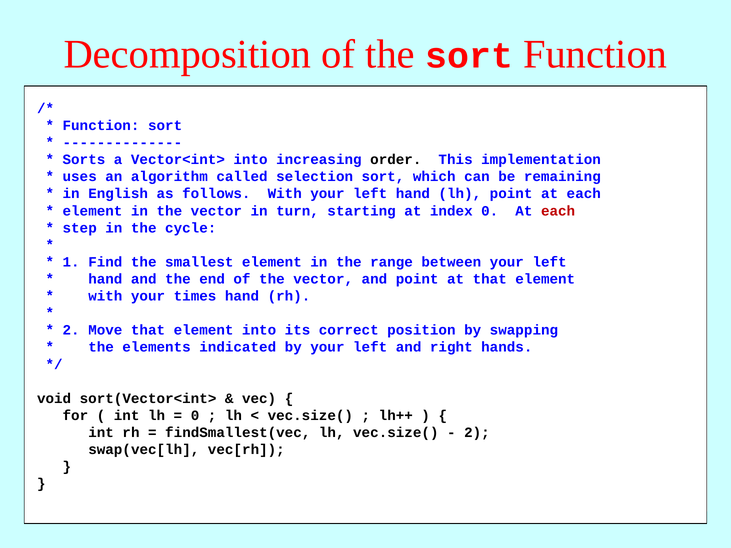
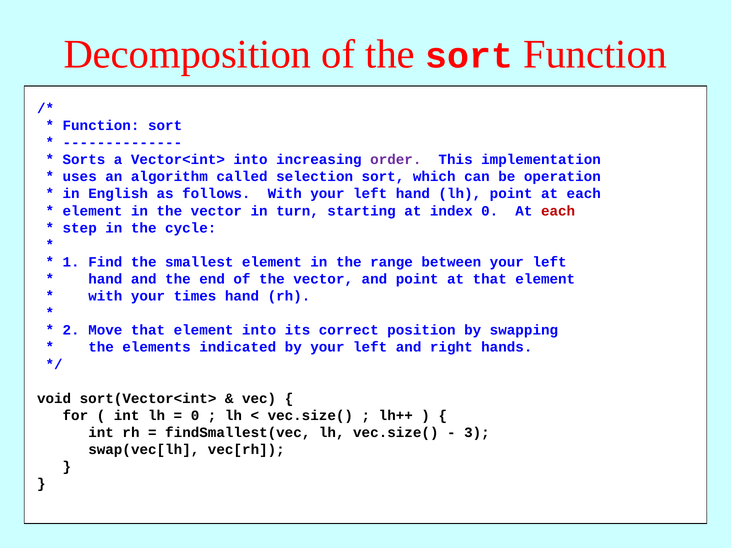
order colour: black -> purple (396, 160)
remaining: remaining -> operation (562, 177)
2: 2 -> 3 (477, 433)
